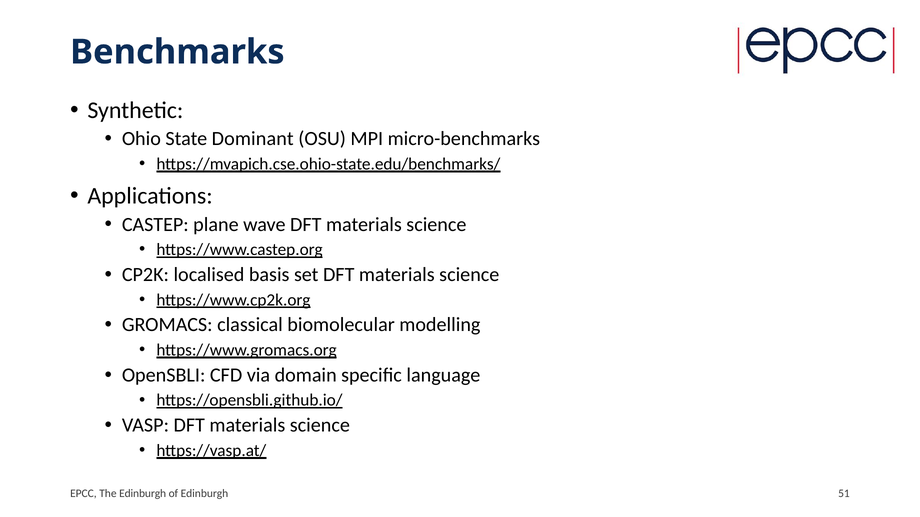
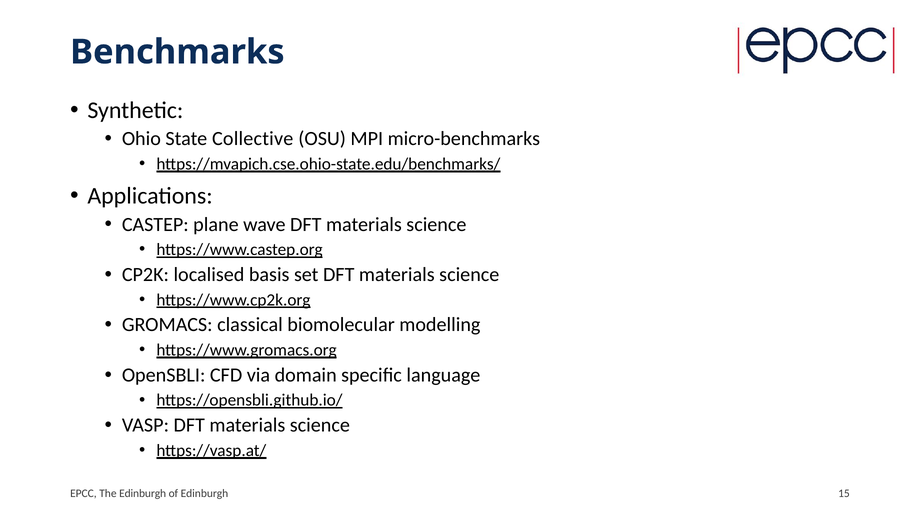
Dominant: Dominant -> Collective (253, 139)
51: 51 -> 15 (844, 494)
